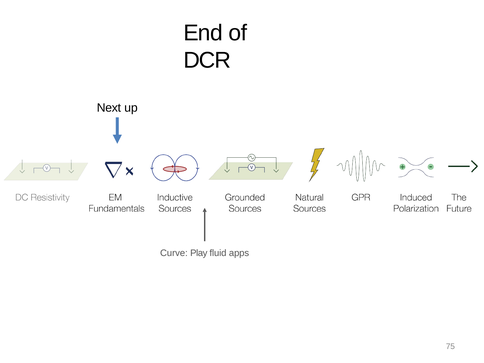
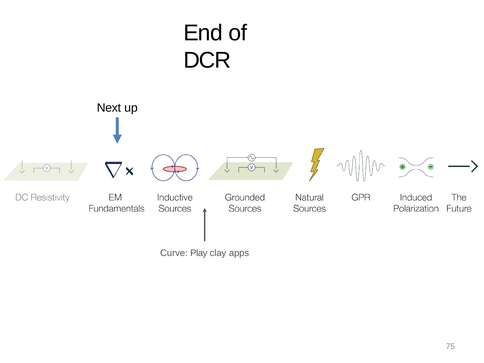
fluid: fluid -> clay (218, 253)
